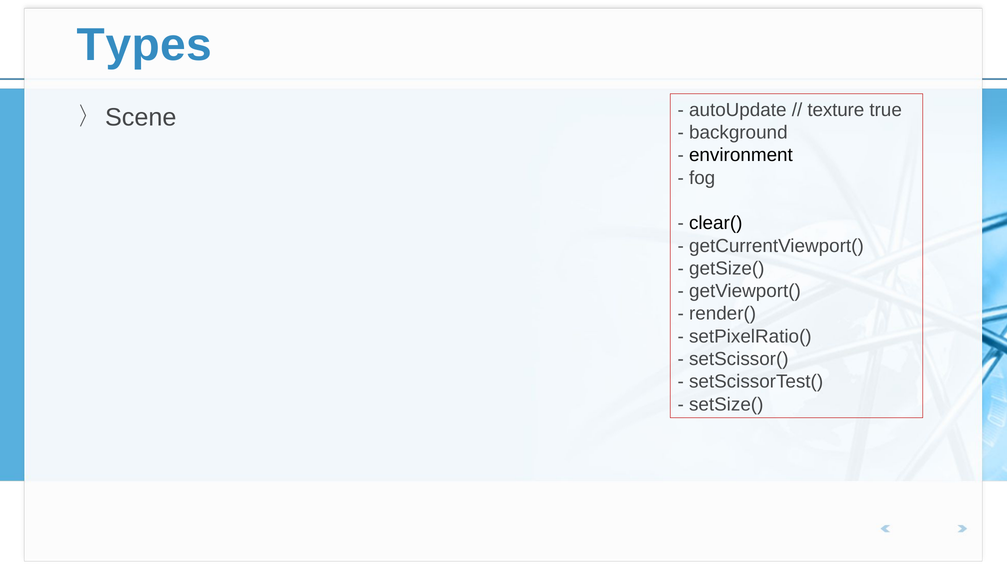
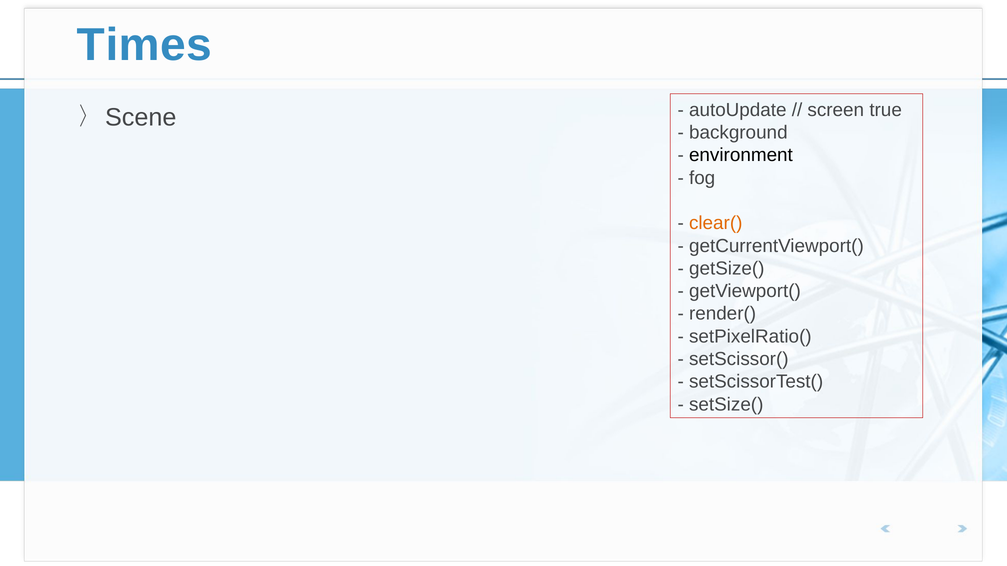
Types: Types -> Times (144, 45)
texture: texture -> screen (836, 110)
clear( colour: black -> orange (716, 223)
